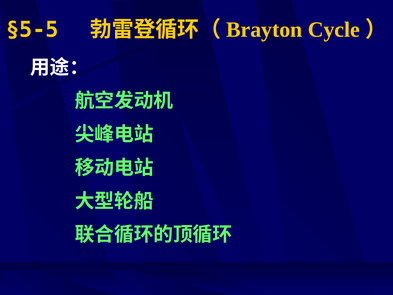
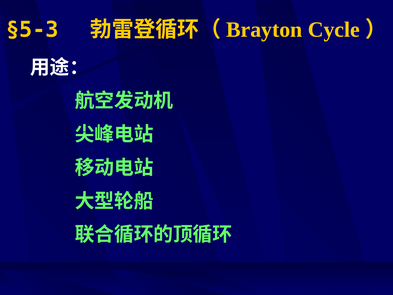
§5-5: §5-5 -> §5-3 (32, 30)
